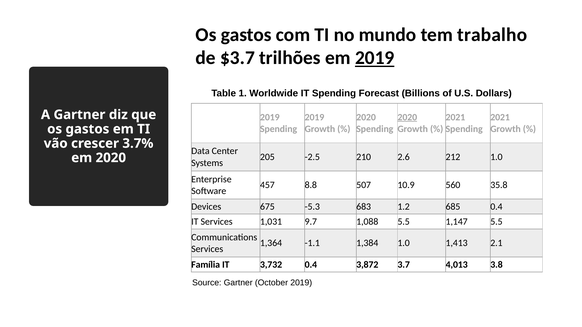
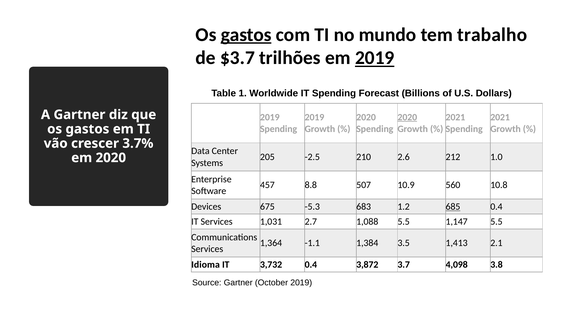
gastos underline: none -> present (246, 35)
35.8: 35.8 -> 10.8 (499, 185)
685 underline: none -> present (453, 207)
9.7: 9.7 -> 2.7 (311, 222)
1,384 1.0: 1.0 -> 3.5 (404, 243)
Família: Família -> Idioma (206, 265)
4,013: 4,013 -> 4,098 (457, 265)
